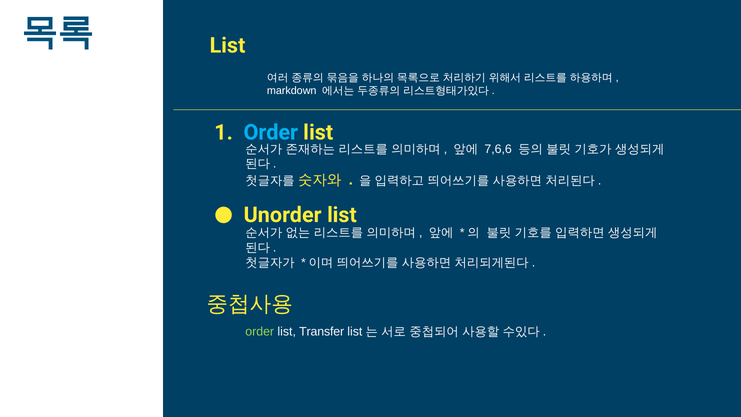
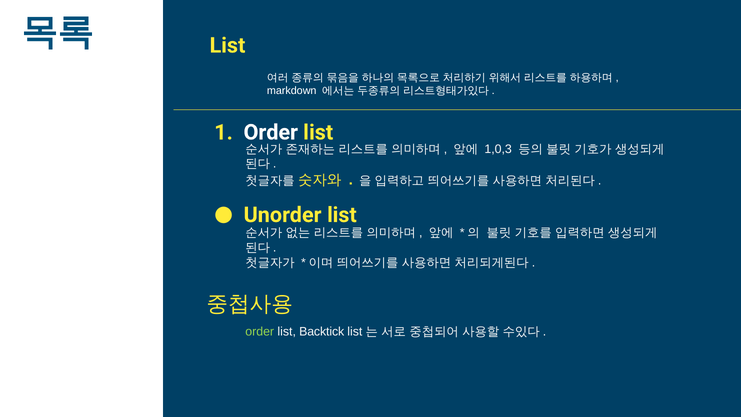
Order colour: light blue -> white (271, 132)
7,6,6: 7,6,6 -> 1,0,3 (498, 149)
Transfer: Transfer -> Backtick (322, 332)
